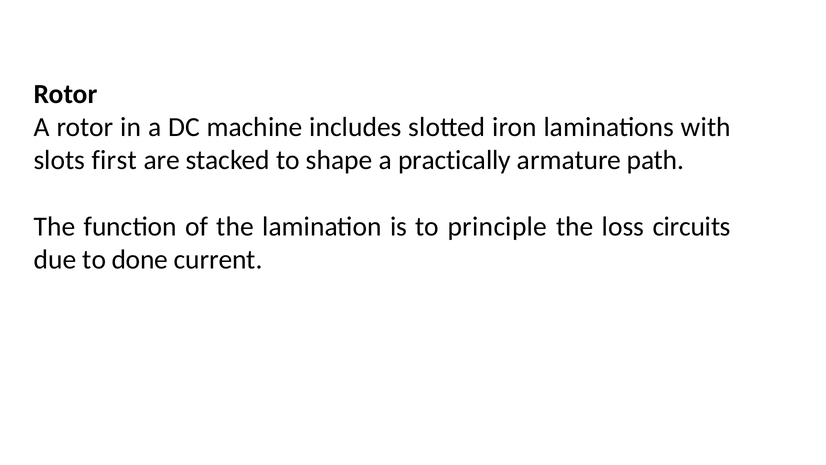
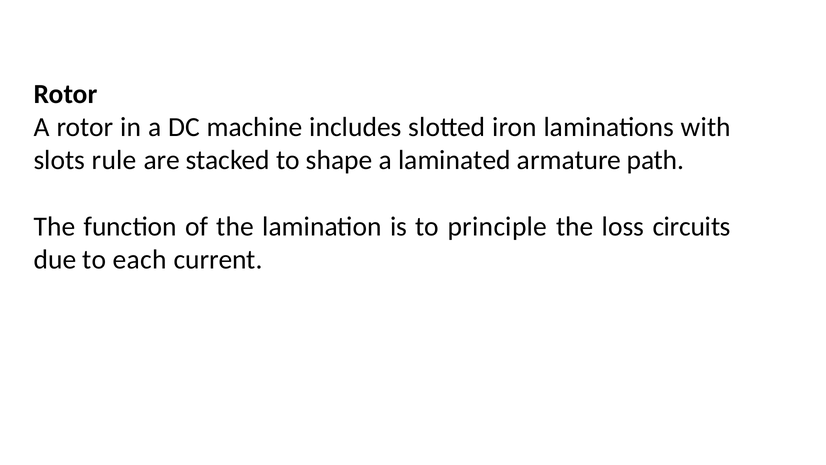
first: first -> rule (114, 160)
practically: practically -> laminated (454, 160)
done: done -> each (140, 259)
